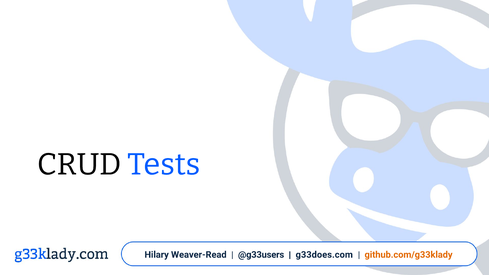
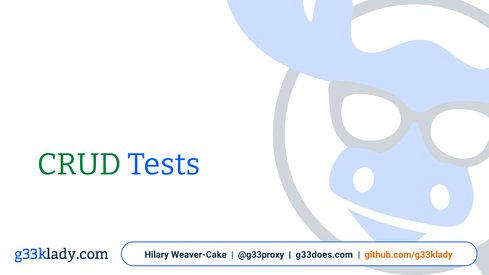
CRUD colour: black -> green (79, 164)
Weaver-Read: Weaver-Read -> Weaver-Cake (199, 255)
@g33users: @g33users -> @g33proxy (261, 255)
